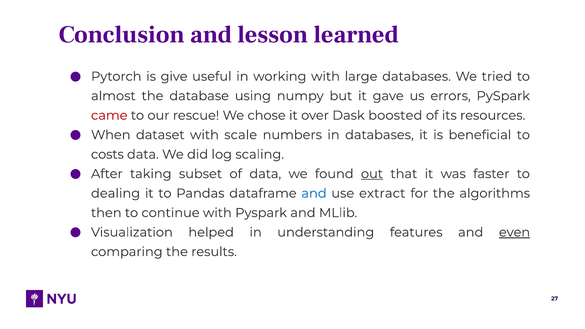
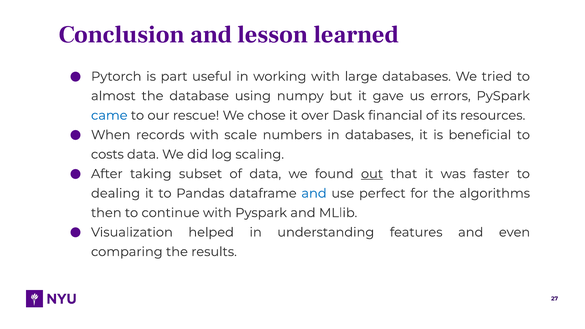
give: give -> part (174, 76)
came colour: red -> blue (109, 115)
boosted: boosted -> financial (395, 115)
dataset: dataset -> records (160, 135)
extract: extract -> perfect (382, 193)
even underline: present -> none (515, 232)
